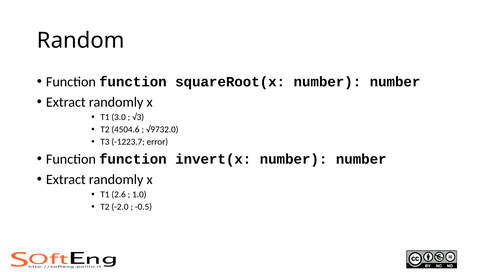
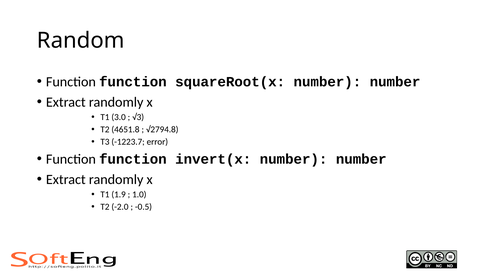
4504.6: 4504.6 -> 4651.8 (125, 130)
√9732.0: √9732.0 -> √2794.8 (162, 130)
2.6: 2.6 -> 1.9 (119, 195)
